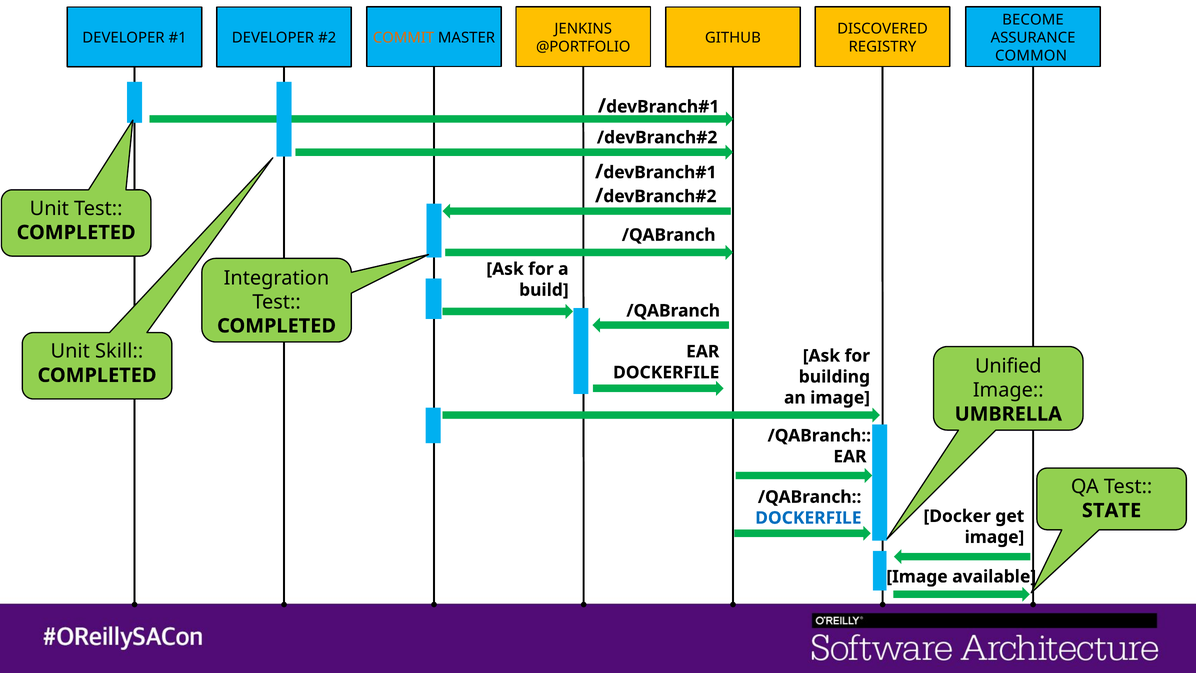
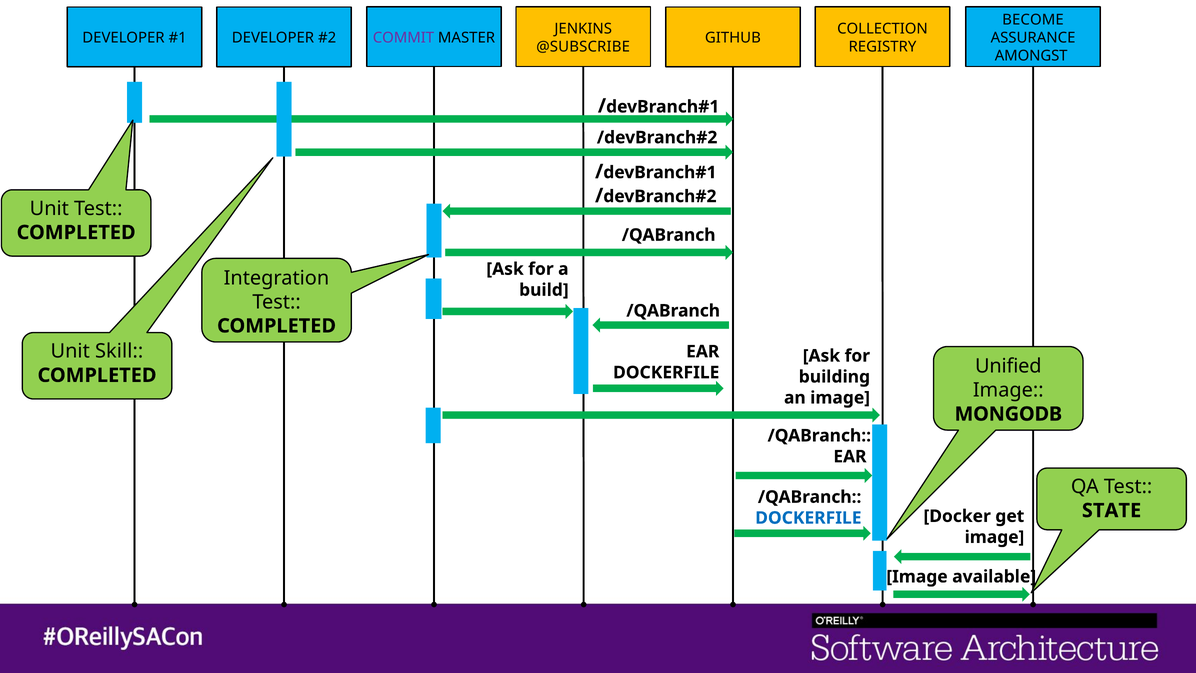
DISCOVERED: DISCOVERED -> COLLECTION (883, 29)
COMMIT colour: orange -> purple (403, 38)
@PORTFOLIO: @PORTFOLIO -> @SUBSCRIBE (583, 47)
COMMON: COMMON -> AMONGST (1031, 56)
UMBRELLA: UMBRELLA -> MONGODB (1008, 414)
